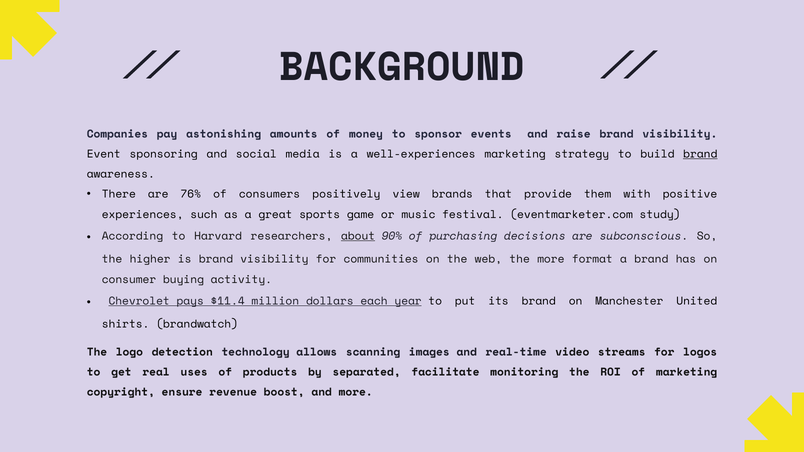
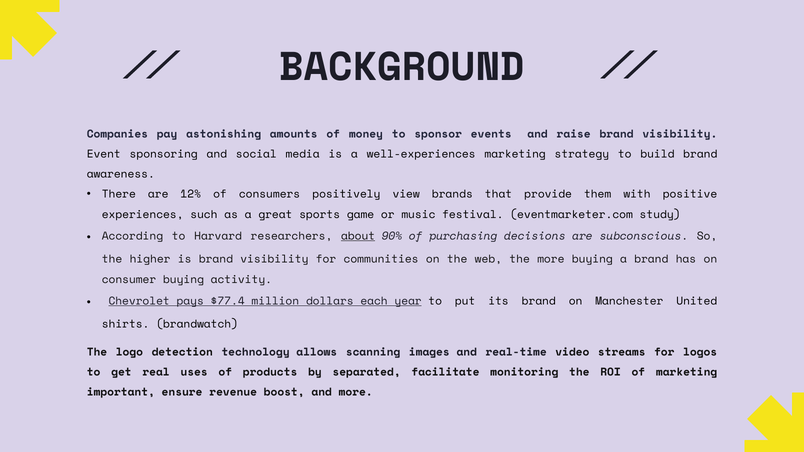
brand underline: present -> none (700, 154)
76%: 76% -> 12% (191, 194)
more format: format -> buying (592, 259)
$11.4: $11.4 -> $77.4 (228, 301)
copyright: copyright -> important (121, 392)
